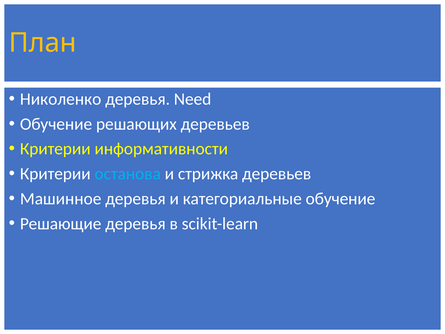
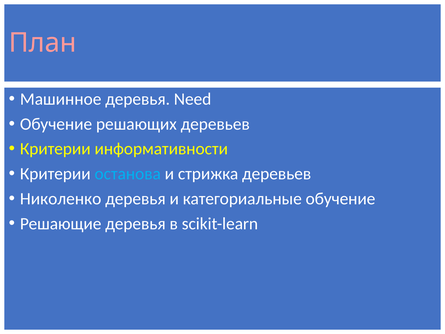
План colour: yellow -> pink (43, 43)
Николенко: Николенко -> Машинное (61, 99)
Машинное: Машинное -> Николенко (61, 199)
